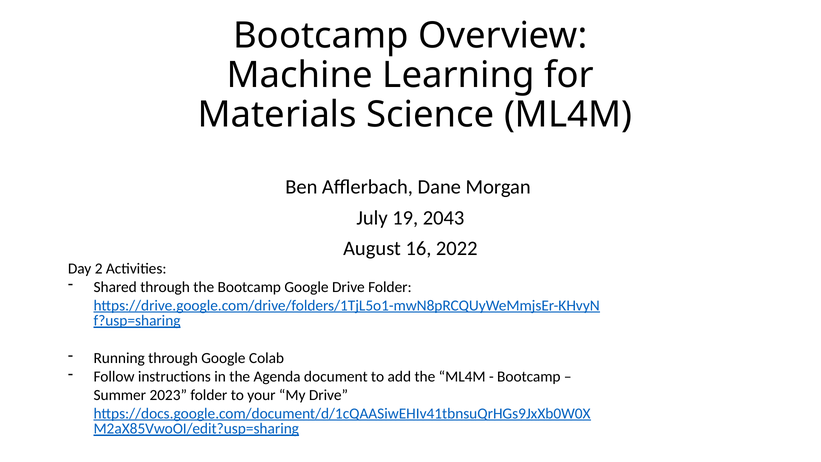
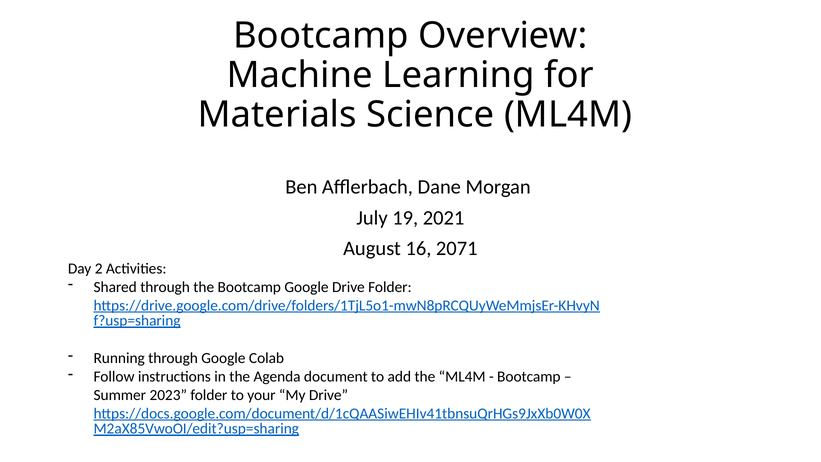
2043: 2043 -> 2021 (444, 218)
2022: 2022 -> 2071 (457, 249)
